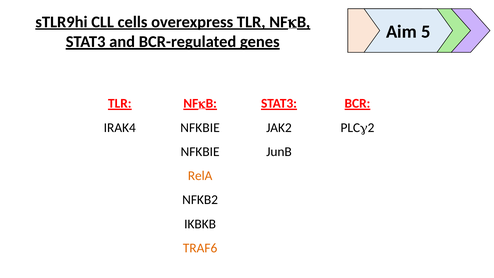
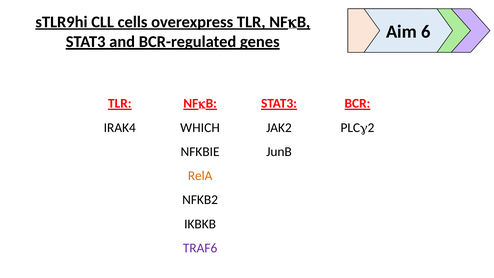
5: 5 -> 6 (426, 32)
NFKBIE: NFKBIE -> WHICH (200, 128)
TRAF6 colour: orange -> purple (200, 248)
